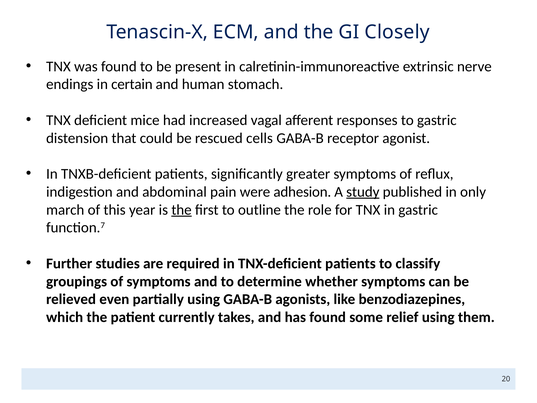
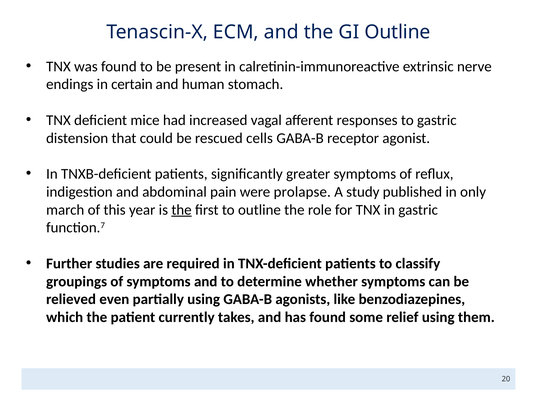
GI Closely: Closely -> Outline (397, 32)
adhesion: adhesion -> prolapse (302, 192)
study underline: present -> none (363, 192)
